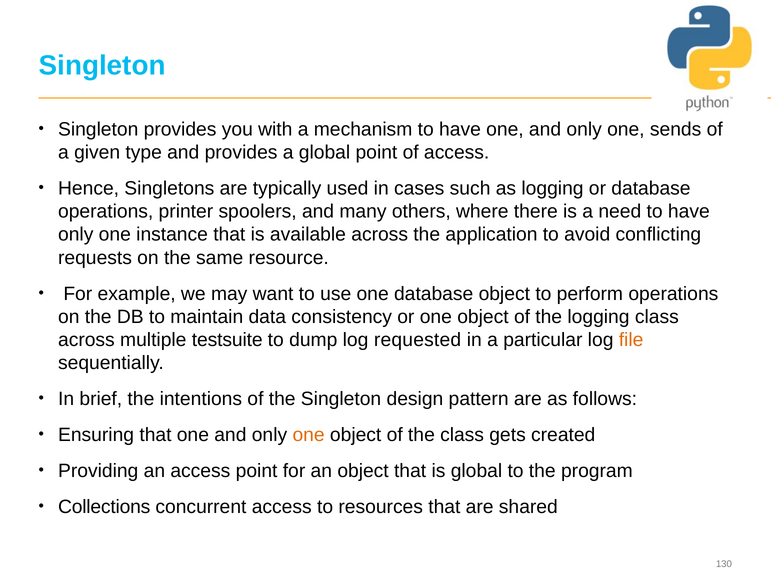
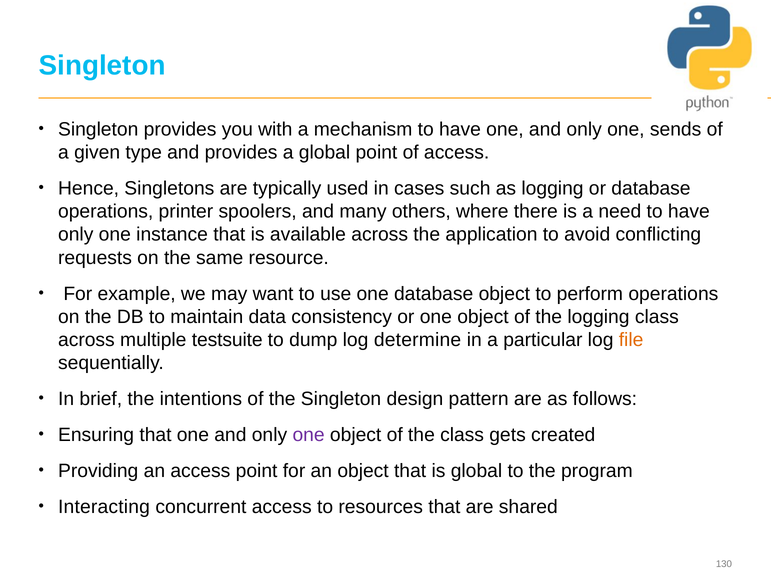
requested: requested -> determine (418, 340)
one colour: orange -> purple (309, 435)
Collections: Collections -> Interacting (104, 507)
